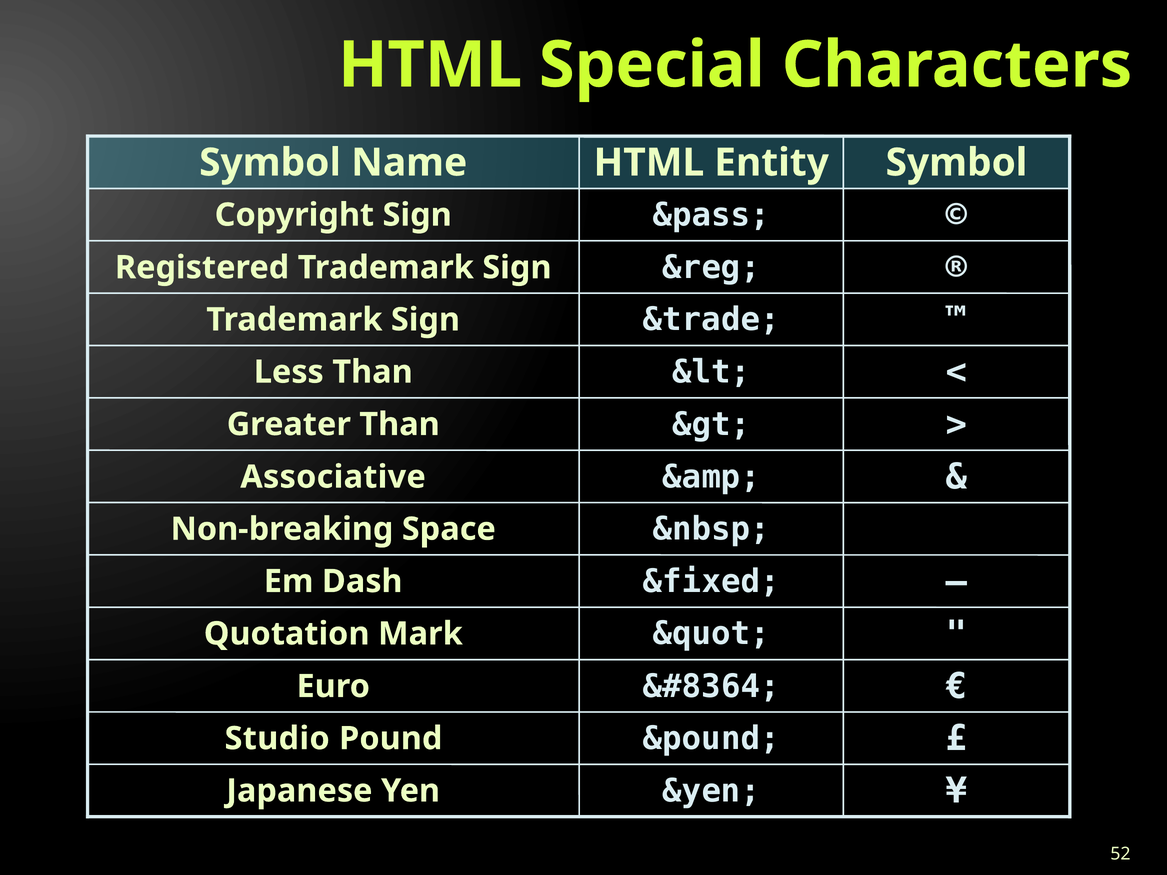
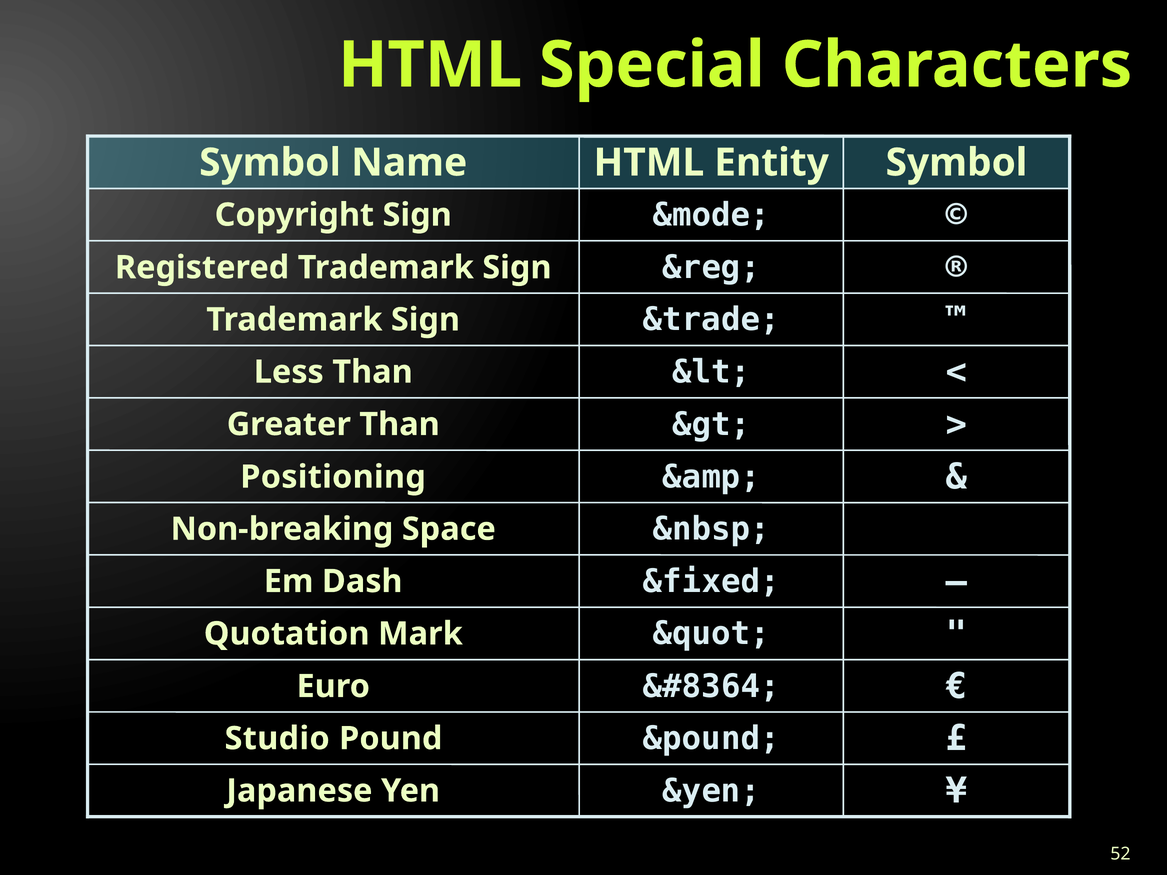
&pass: &pass -> &mode (711, 215)
Associative: Associative -> Positioning (333, 477)
